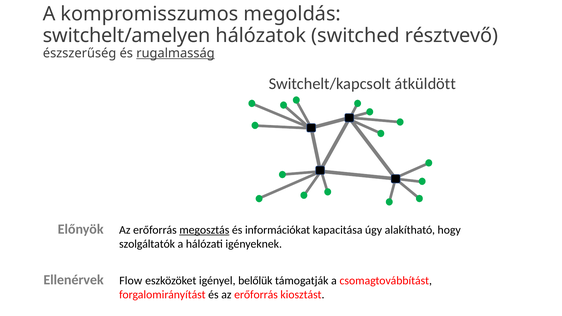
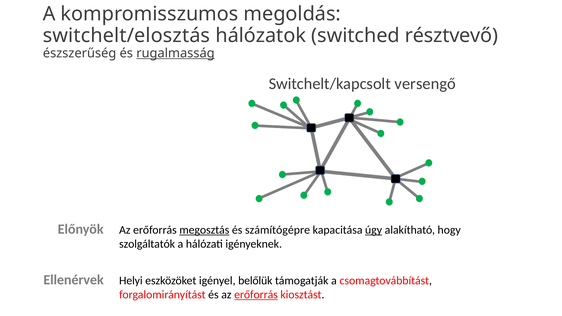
switchelt/amelyen: switchelt/amelyen -> switchelt/elosztás (127, 36)
átküldött: átküldött -> versengő (425, 84)
információkat: információkat -> számítógépre (277, 230)
úgy underline: none -> present (374, 230)
Flow: Flow -> Helyi (131, 281)
erőforrás underline: none -> present (256, 295)
